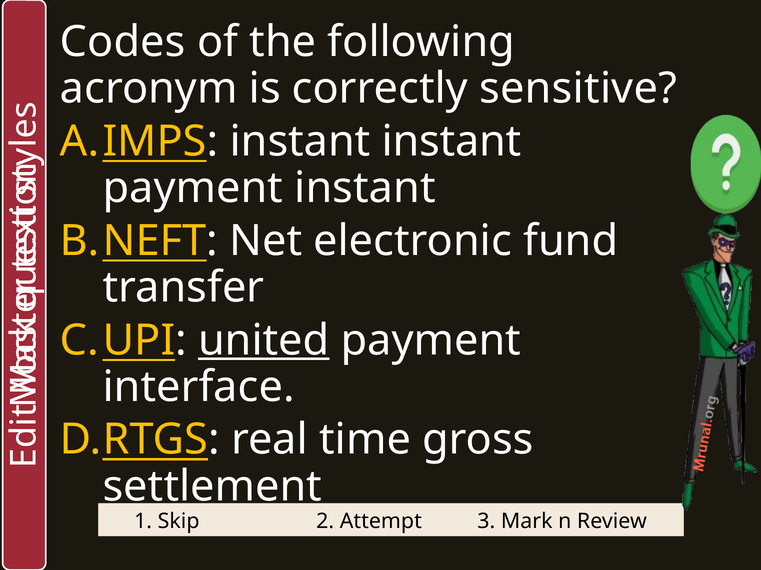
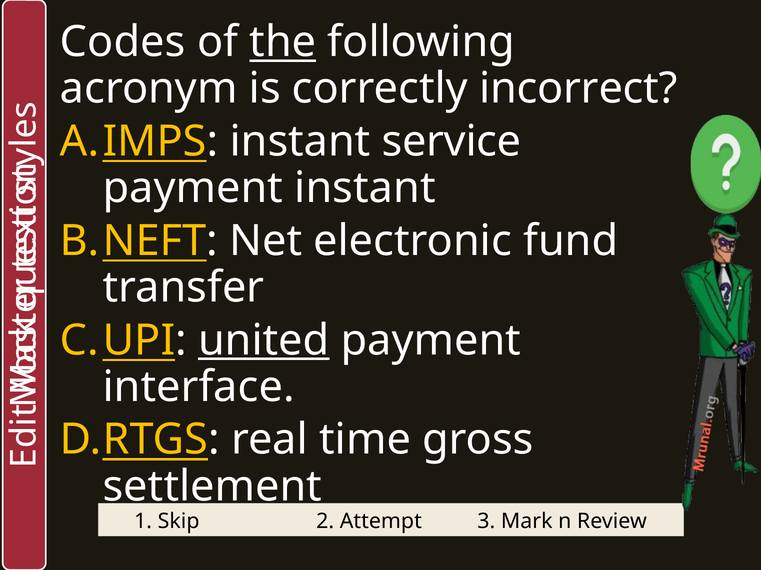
the underline: none -> present (283, 42)
sensitive: sensitive -> incorrect (578, 89)
instant instant: instant -> service (452, 142)
